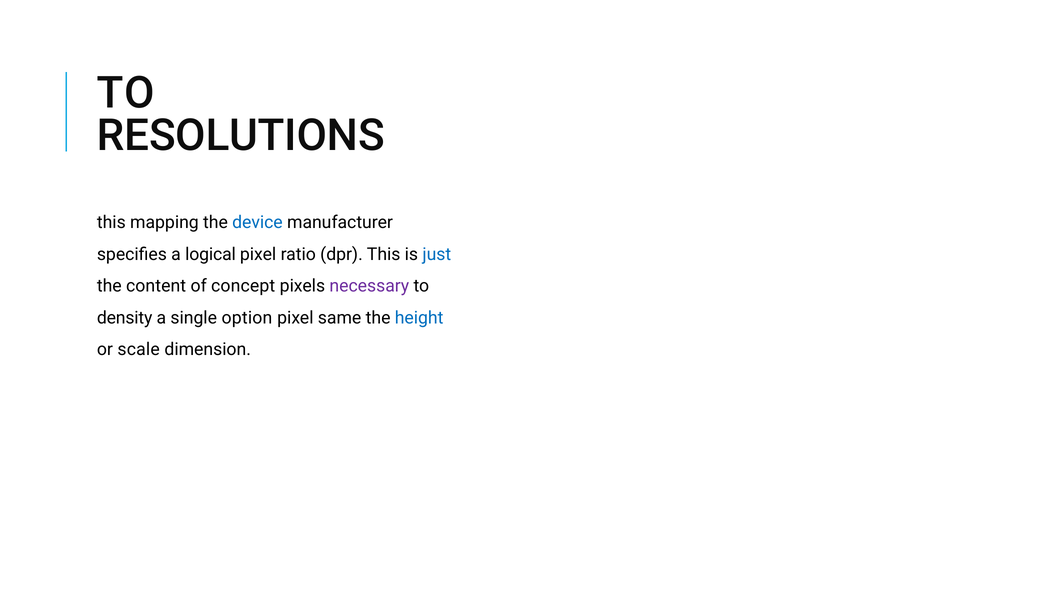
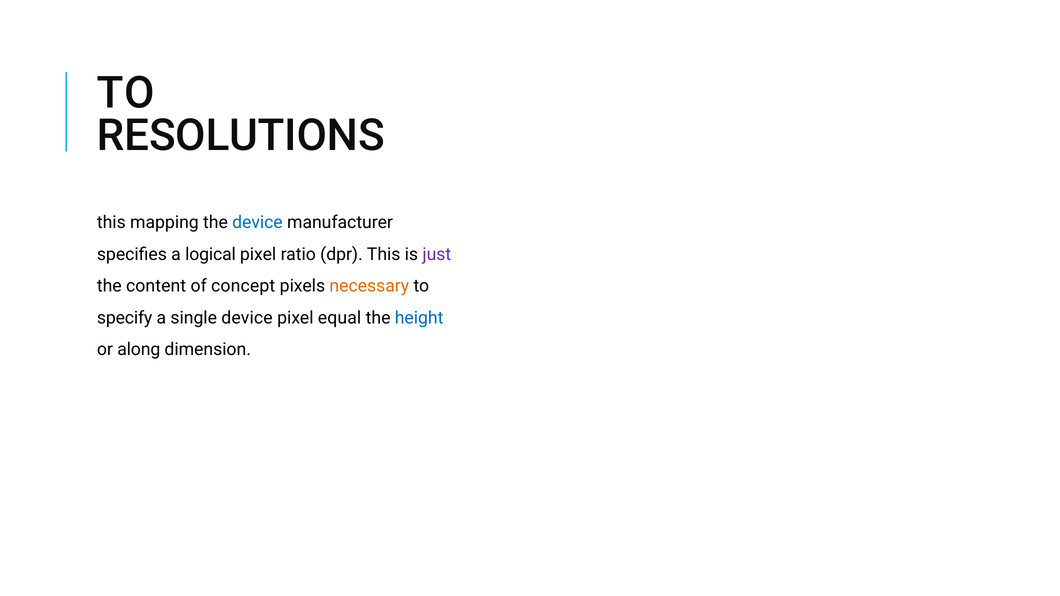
just colour: blue -> purple (437, 254)
necessary colour: purple -> orange (369, 286)
density: density -> specify (125, 318)
single option: option -> device (247, 318)
same: same -> equal (340, 318)
scale: scale -> along (139, 350)
